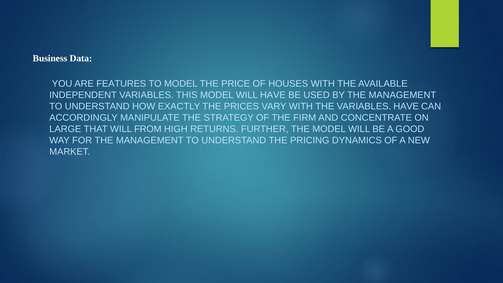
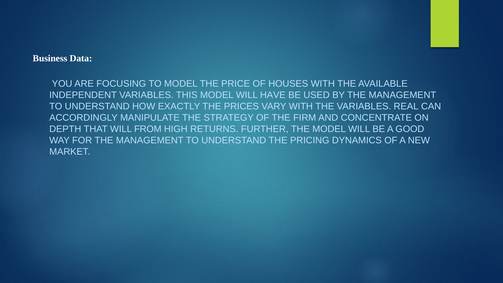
FEATURES: FEATURES -> FOCUSING (121, 84)
VARIABLES HAVE: HAVE -> REAL (406, 106)
LARGE: LARGE -> DEPTH (65, 129)
